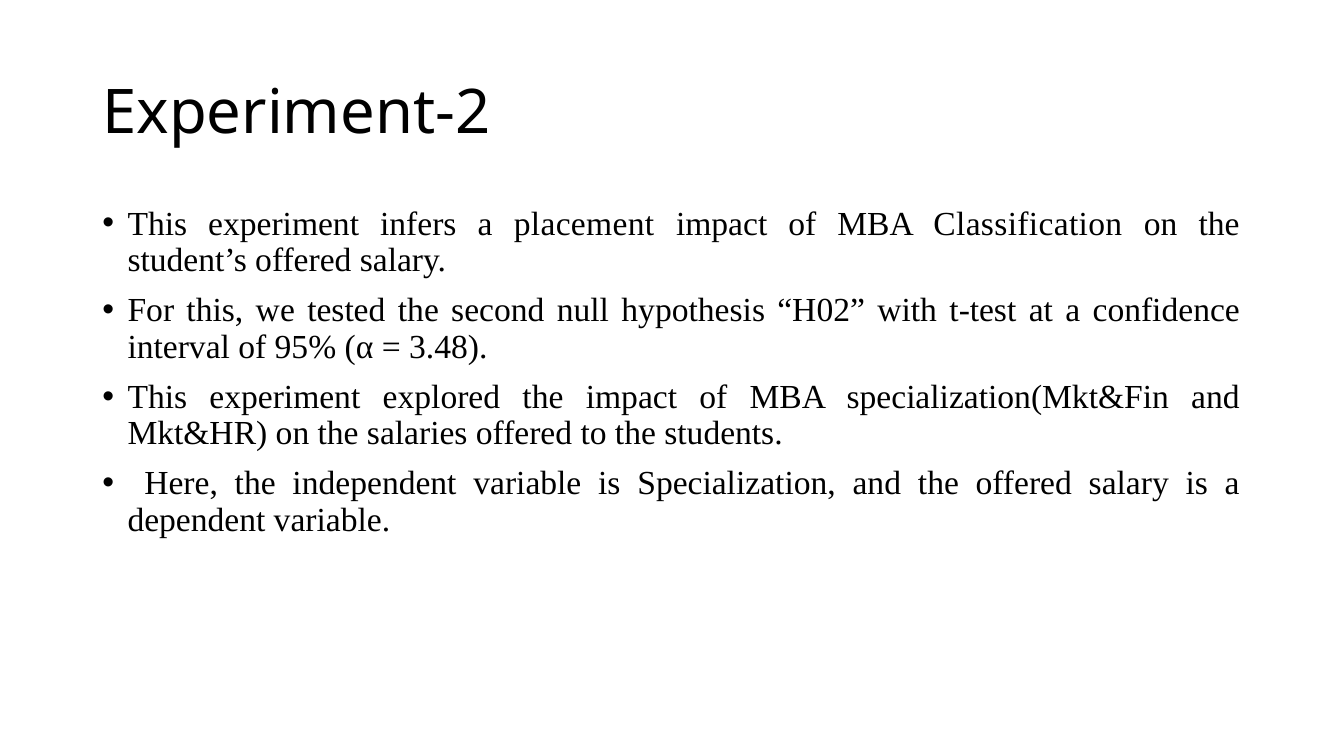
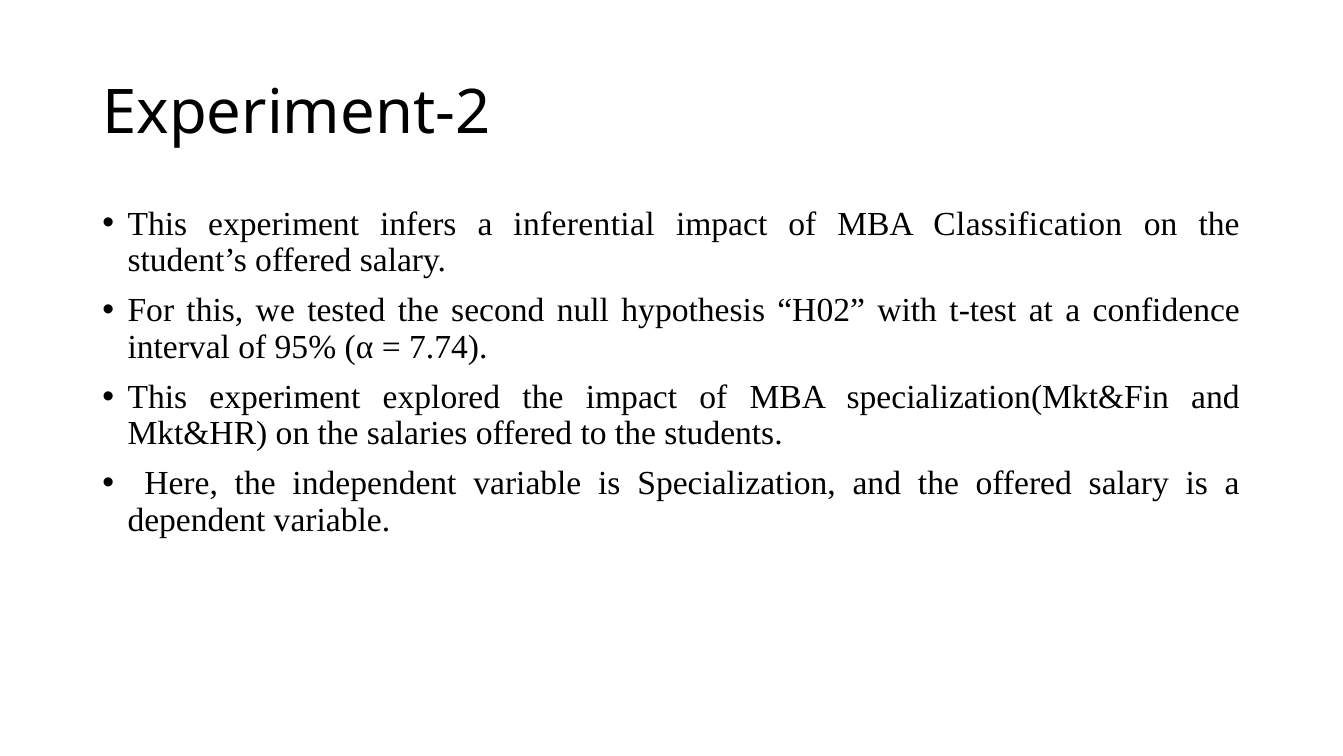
placement: placement -> inferential (584, 224)
3.48: 3.48 -> 7.74 (448, 347)
